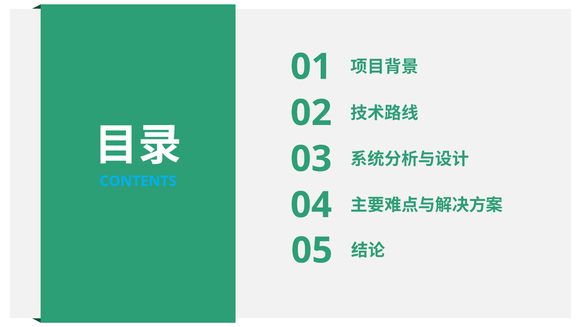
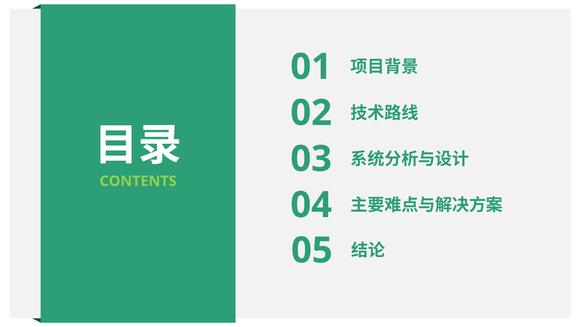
CONTENTS colour: light blue -> light green (138, 181)
